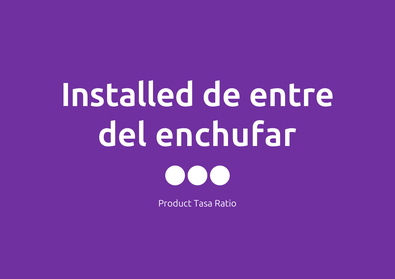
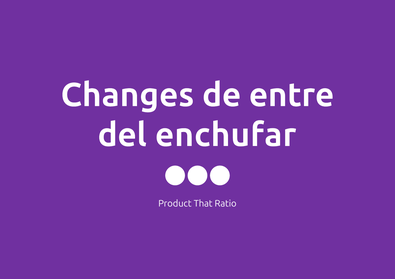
Installed: Installed -> Changes (127, 95)
Tasa: Tasa -> That (203, 203)
